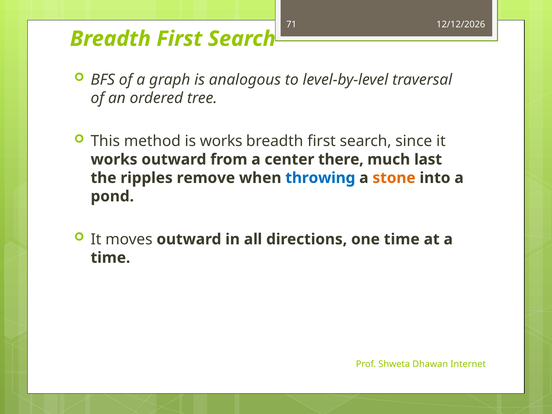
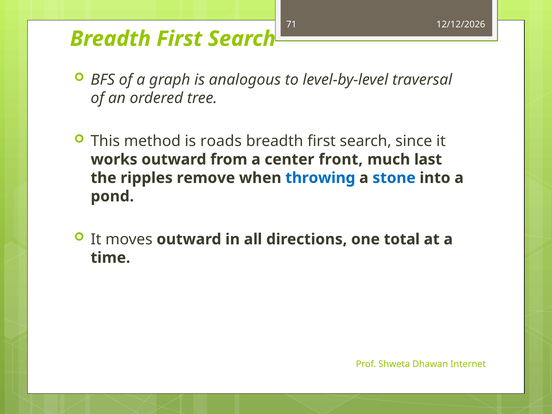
is works: works -> roads (221, 141)
there: there -> front (341, 159)
stone colour: orange -> blue (394, 178)
one time: time -> total (402, 239)
